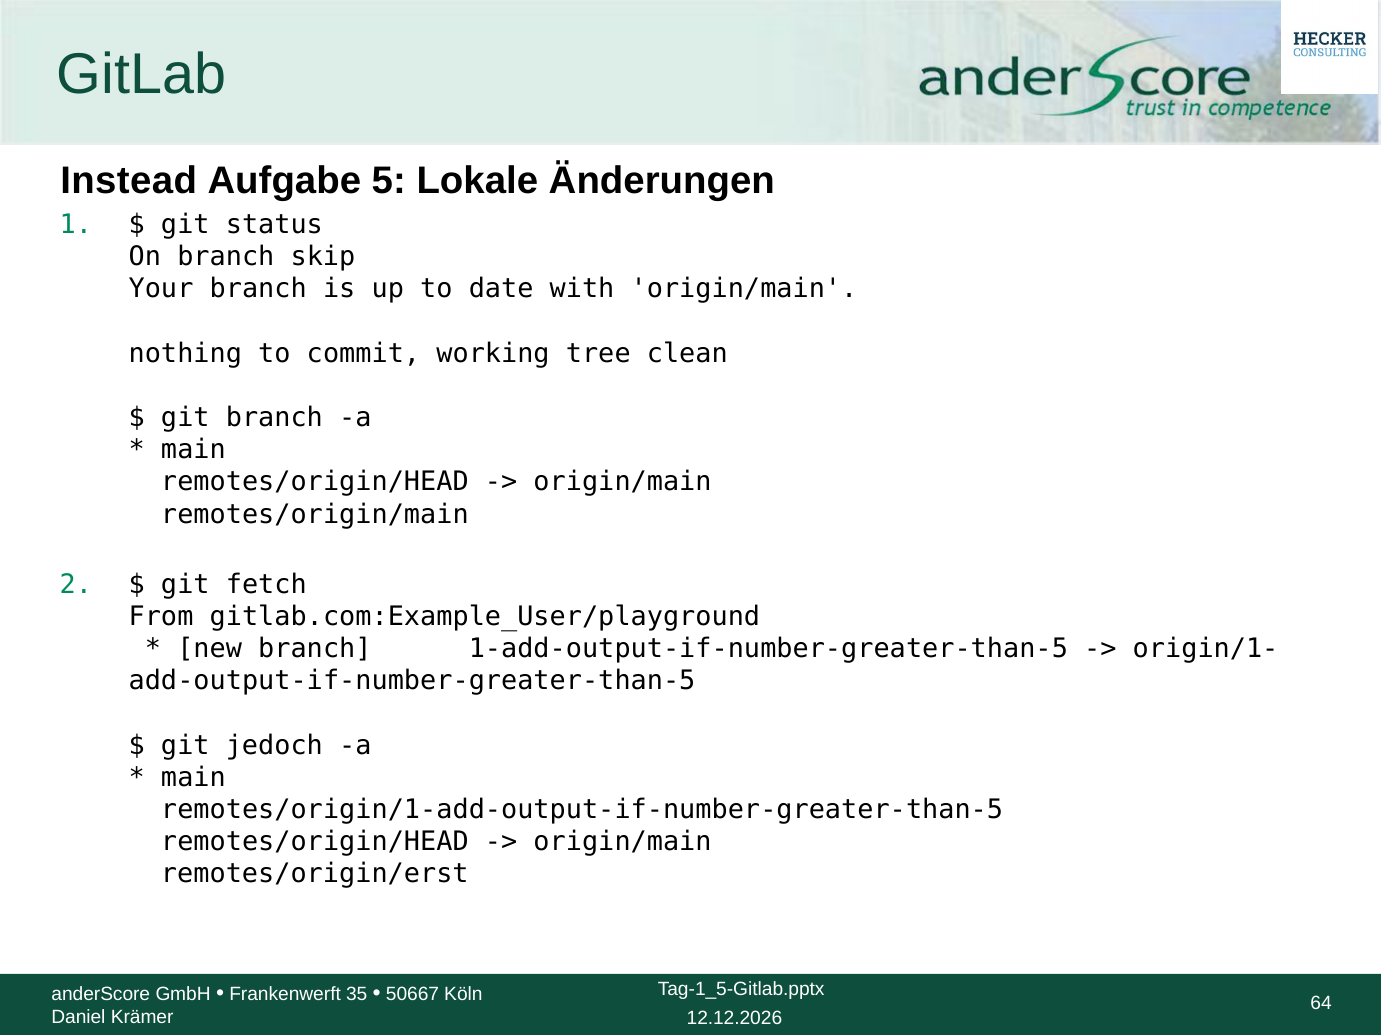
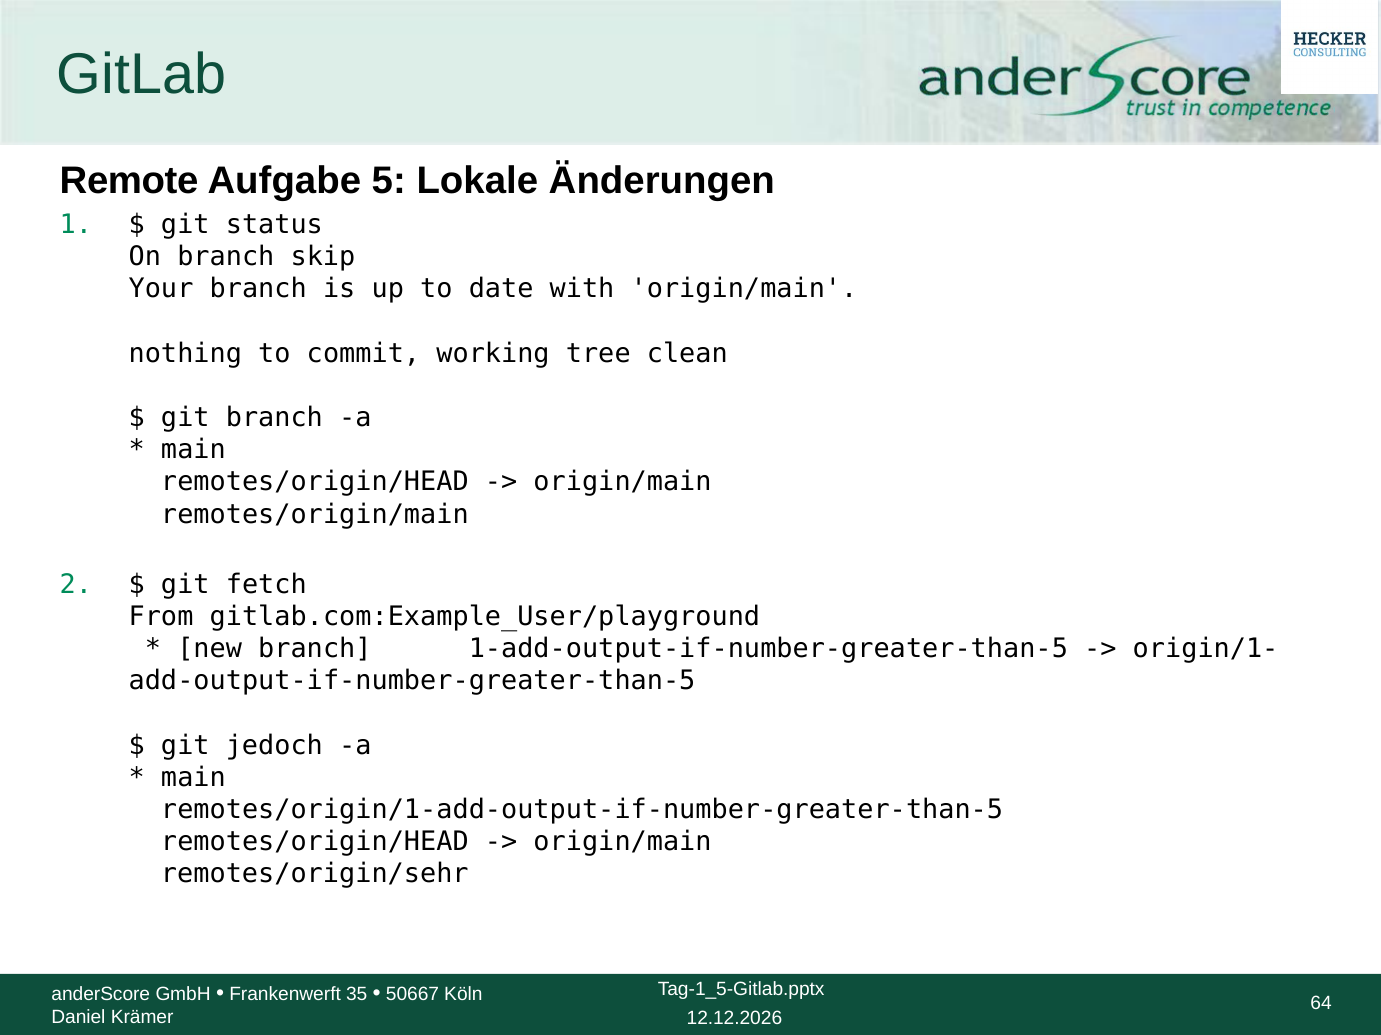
Instead: Instead -> Remote (129, 181)
remotes/origin/erst: remotes/origin/erst -> remotes/origin/sehr (315, 875)
